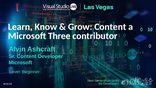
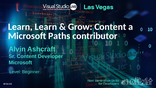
Learn Know: Know -> Learn (46, 27)
Three: Three -> Paths (59, 36)
